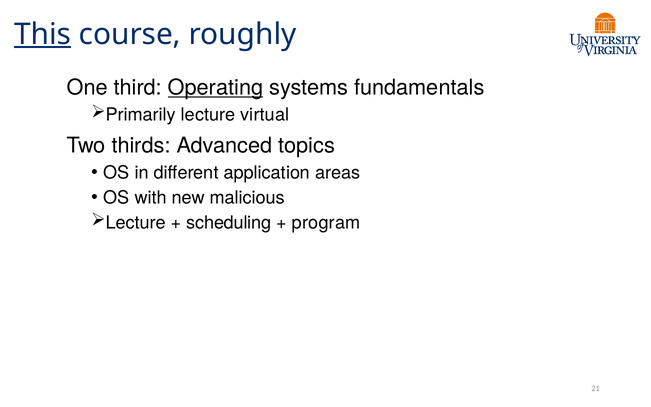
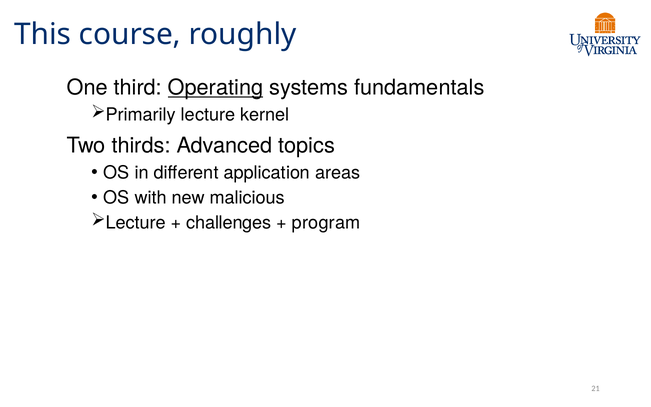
This underline: present -> none (43, 34)
virtual: virtual -> kernel (265, 115)
scheduling: scheduling -> challenges (229, 223)
